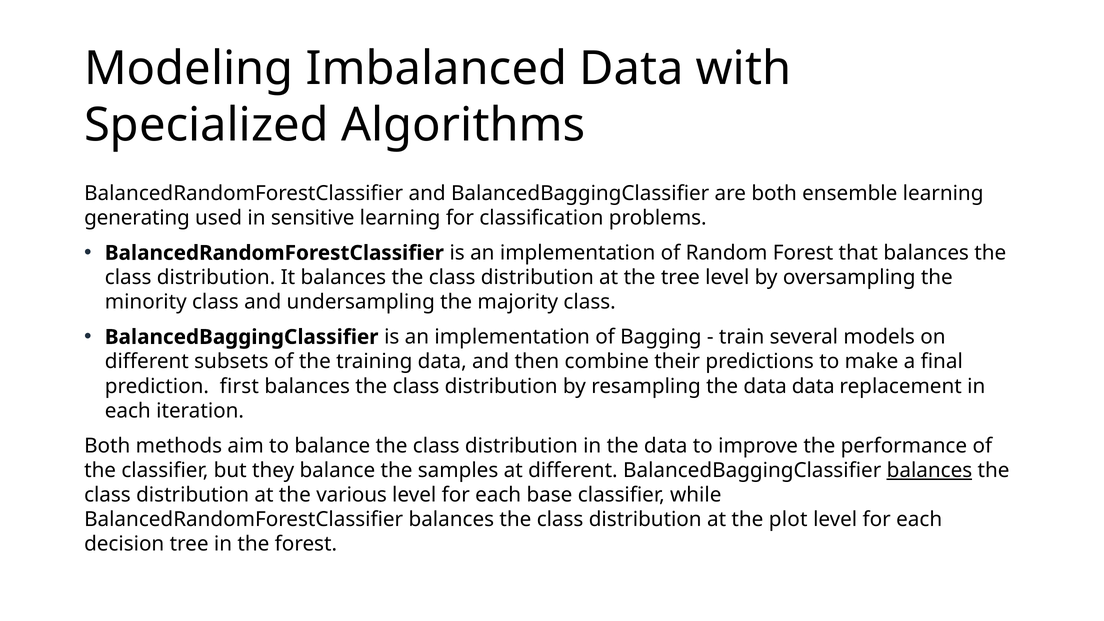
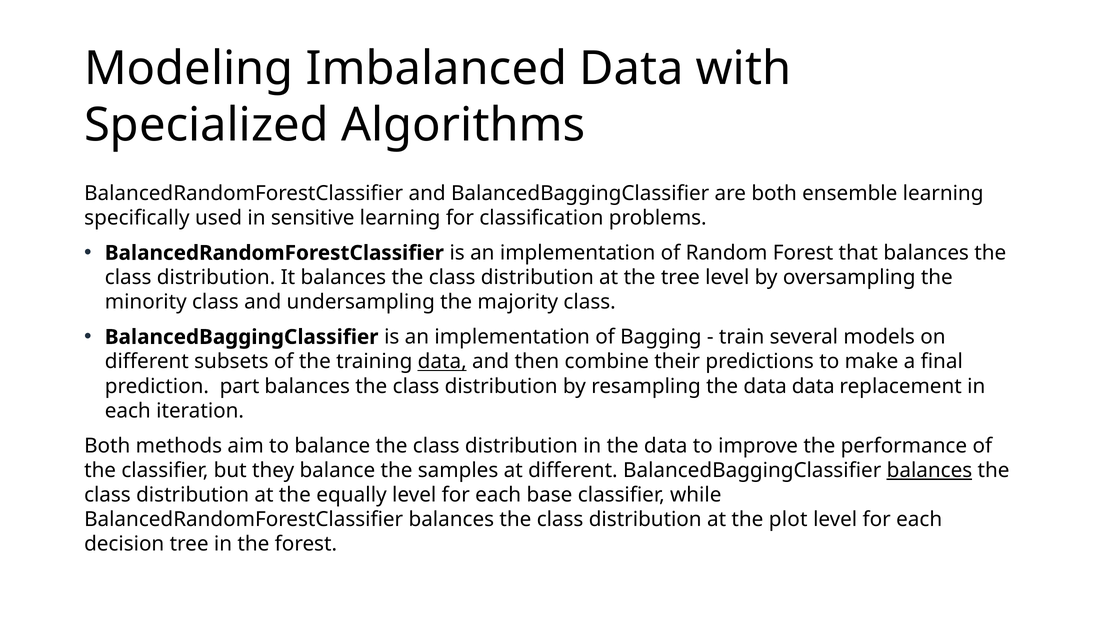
generating: generating -> specifically (137, 218)
data underline: none -> present (442, 362)
first: first -> part (240, 386)
various: various -> equally (351, 495)
